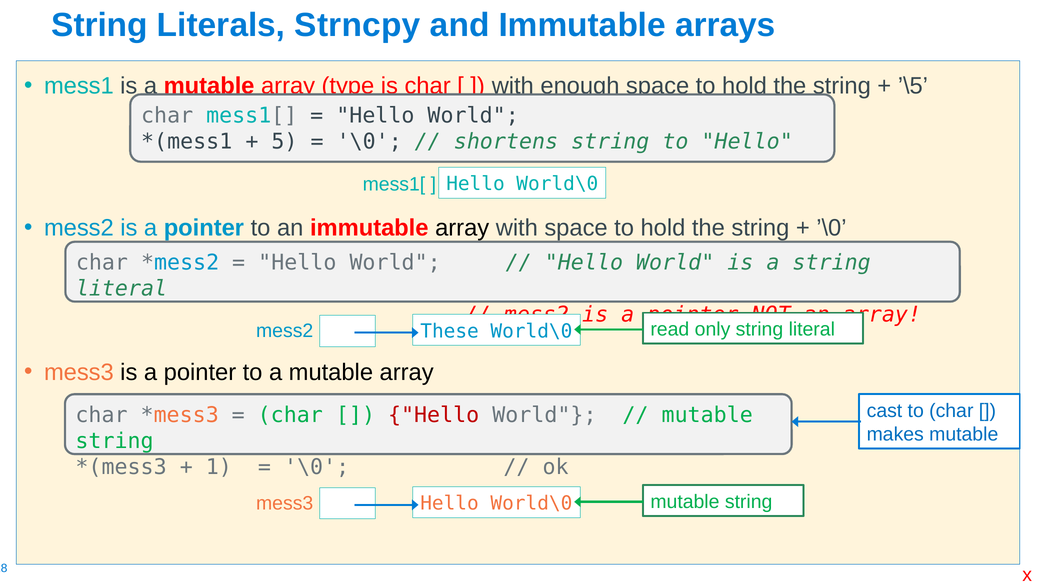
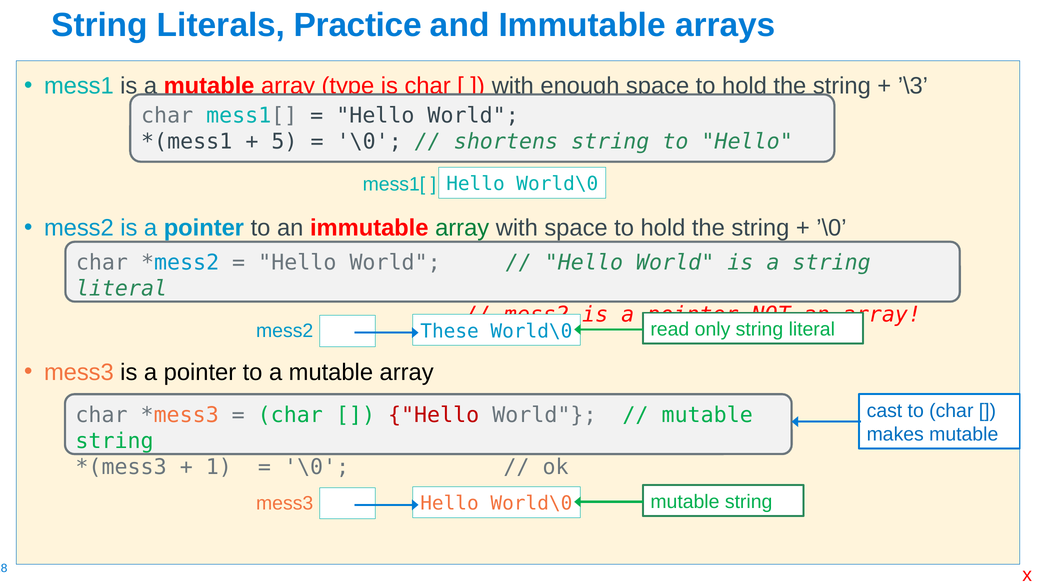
Strncpy: Strncpy -> Practice (358, 25)
’\5: ’\5 -> ’\3 (913, 86)
array colour: black -> green (462, 228)
